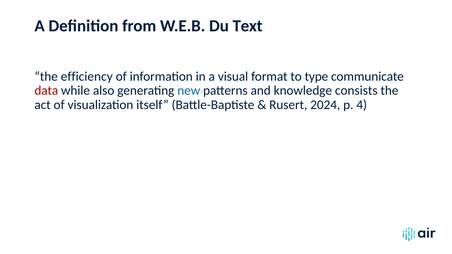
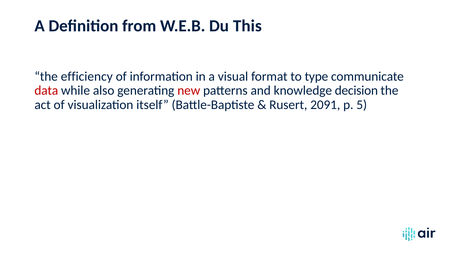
Text: Text -> This (247, 26)
new colour: blue -> red (189, 91)
consists: consists -> decision (356, 91)
2024: 2024 -> 2091 (325, 105)
4: 4 -> 5 (362, 105)
